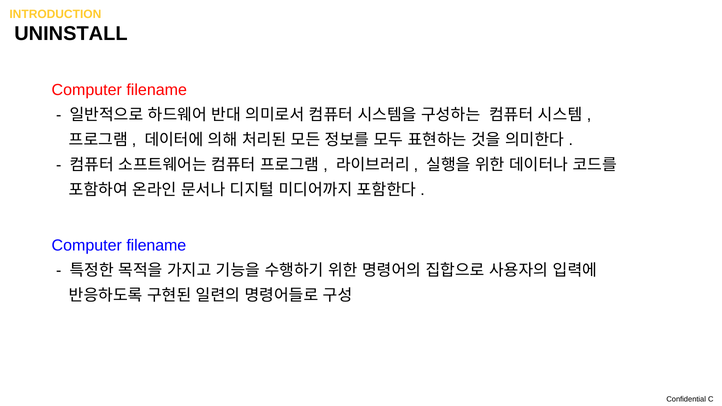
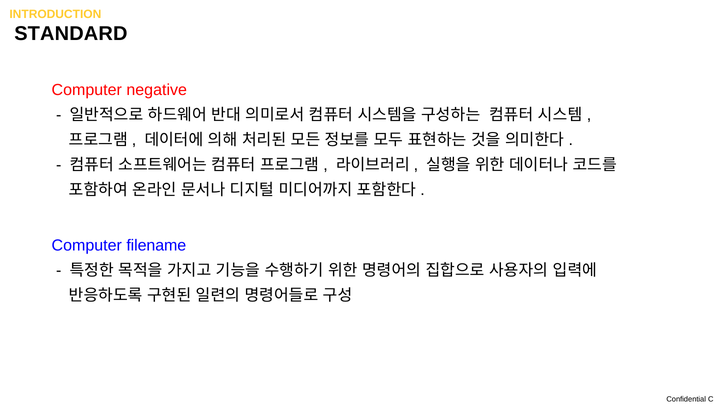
UNINSTALL: UNINSTALL -> STANDARD (71, 33)
filename: filename -> negative (157, 90)
